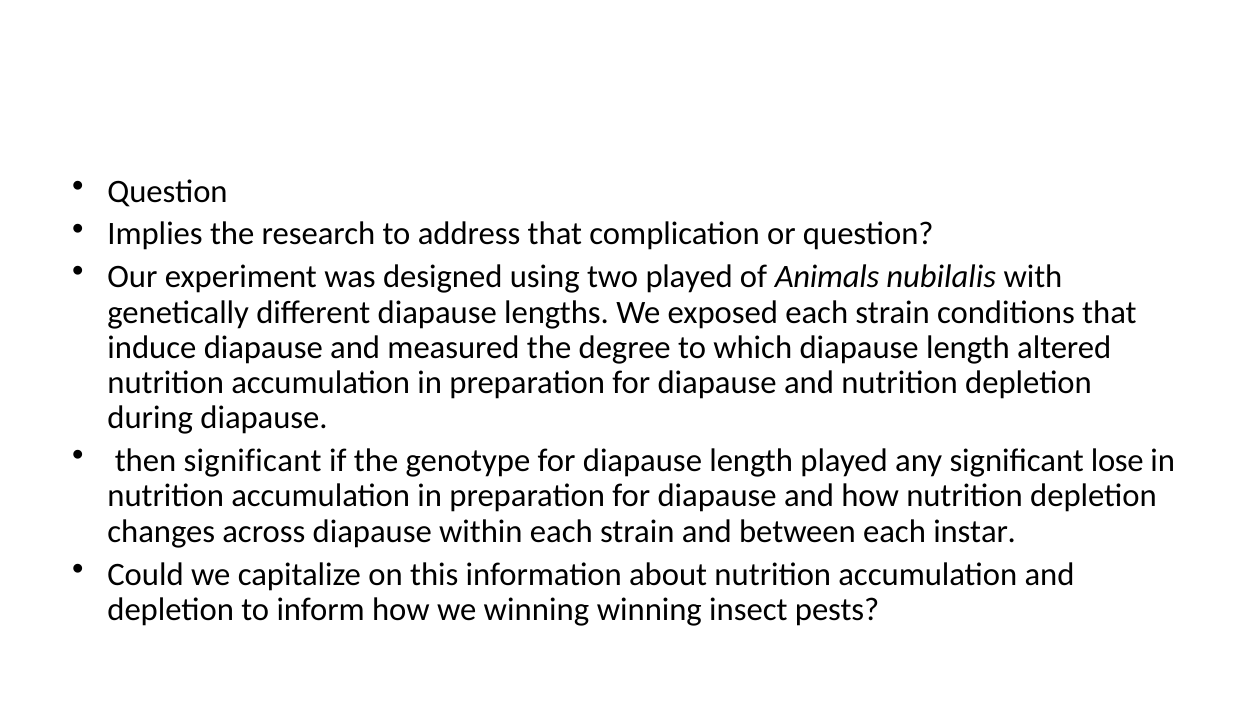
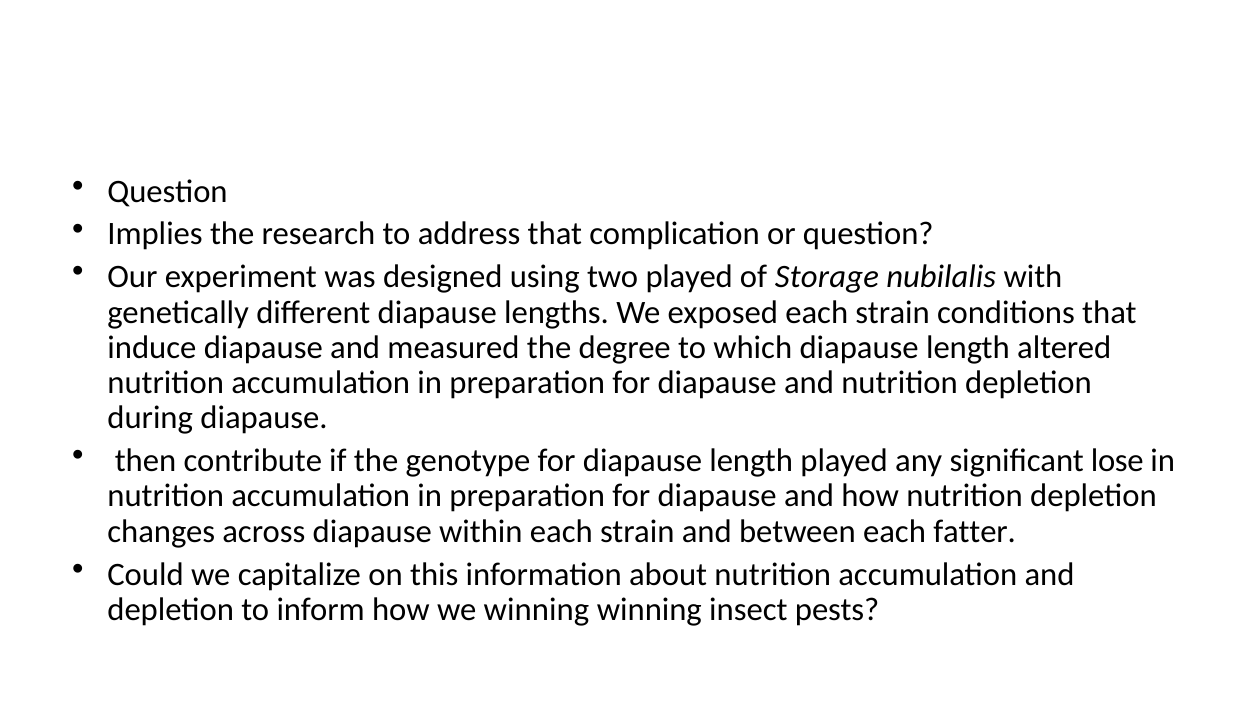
Animals: Animals -> Storage (827, 277)
then significant: significant -> contribute (253, 461)
instar: instar -> fatter (975, 531)
